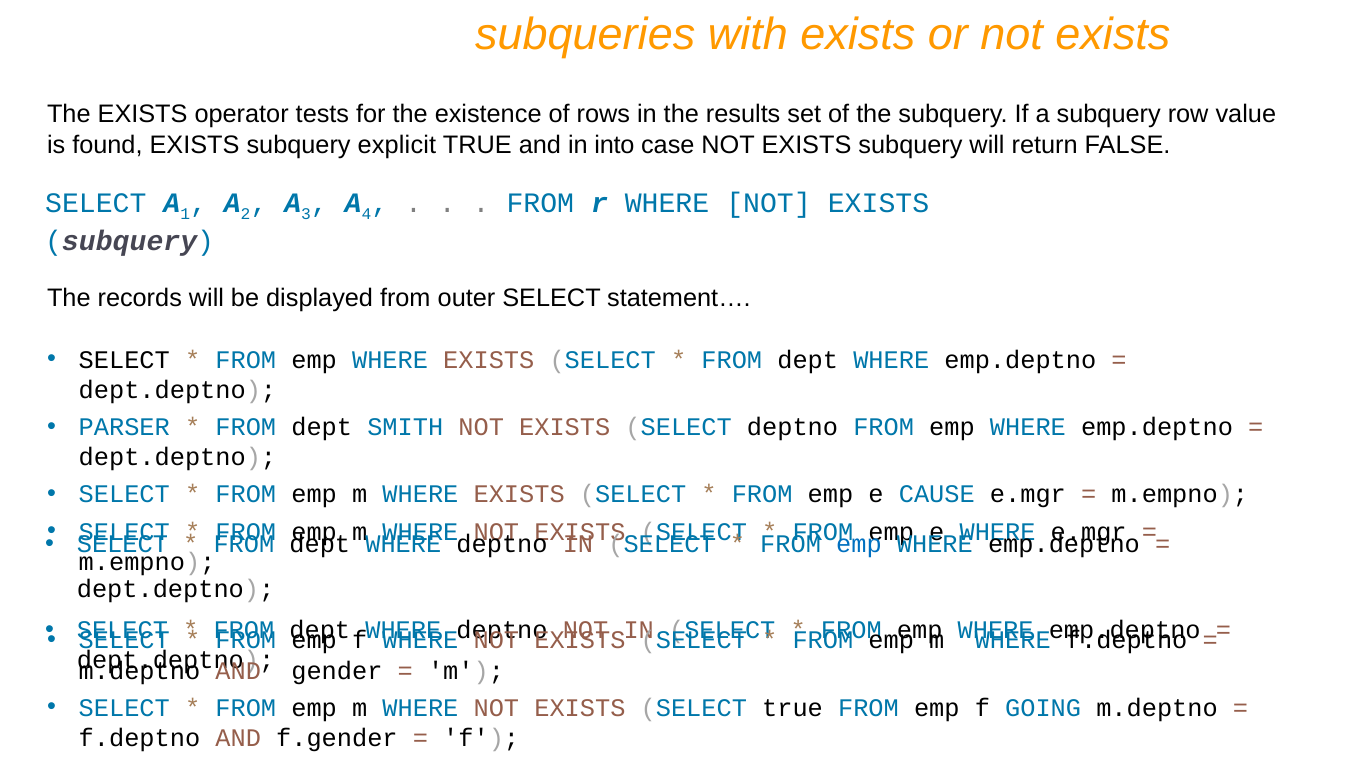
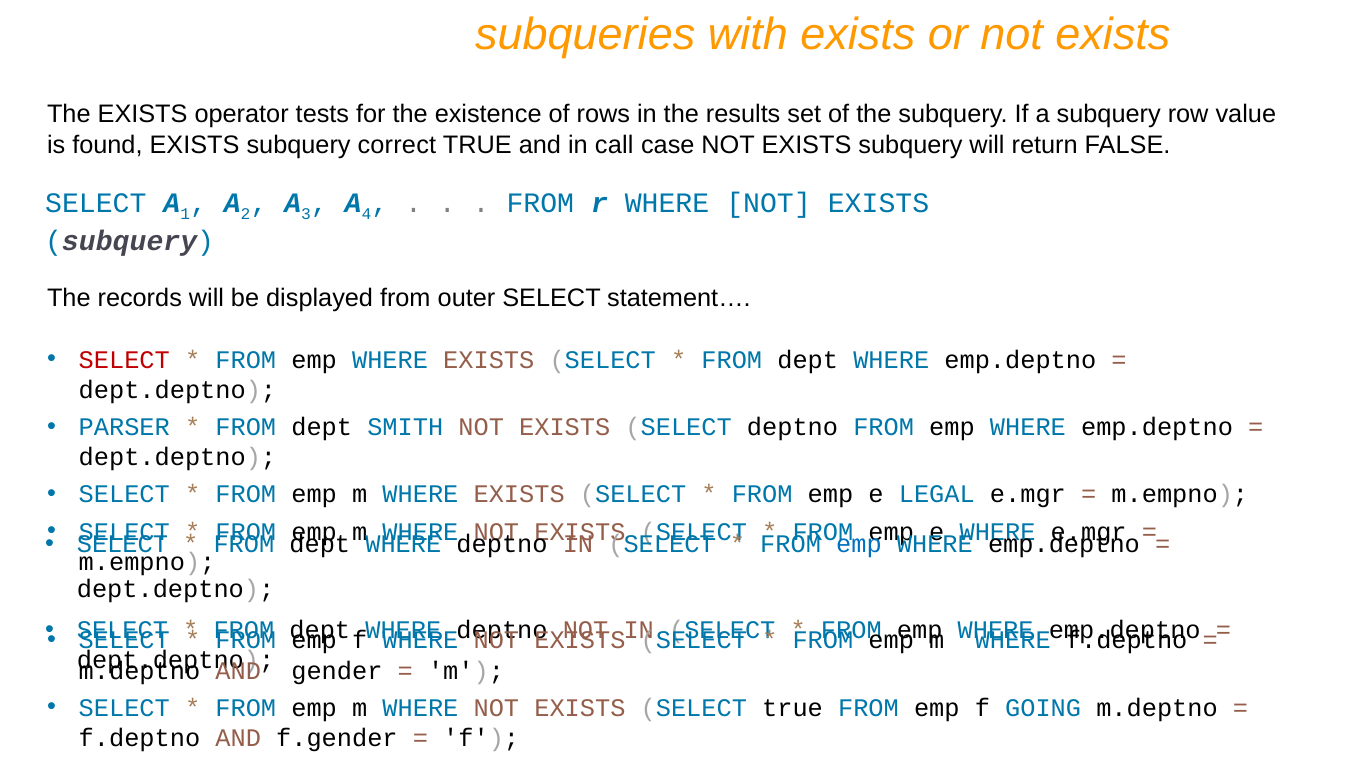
explicit: explicit -> correct (397, 145)
into: into -> call (614, 145)
SELECT colour: black -> red (124, 360)
CAUSE: CAUSE -> LEGAL (937, 495)
